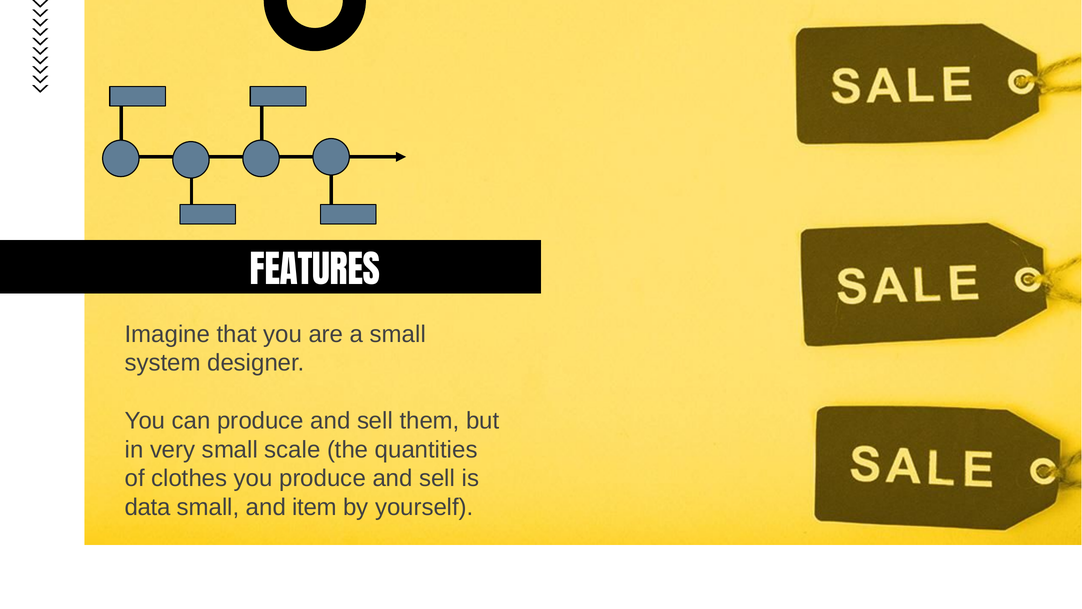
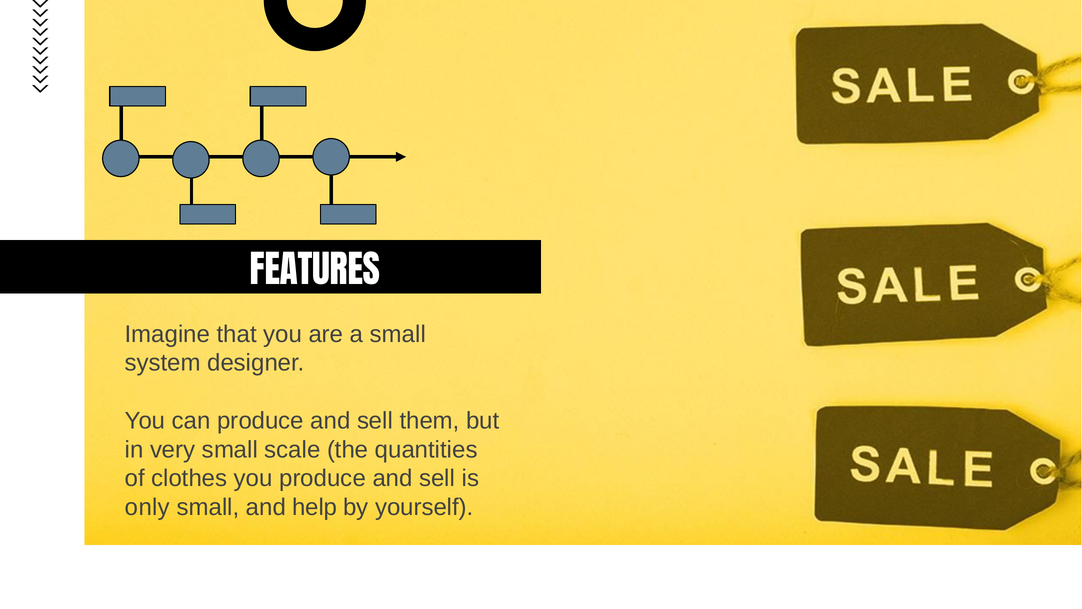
data: data -> only (147, 507)
item: item -> help (315, 507)
